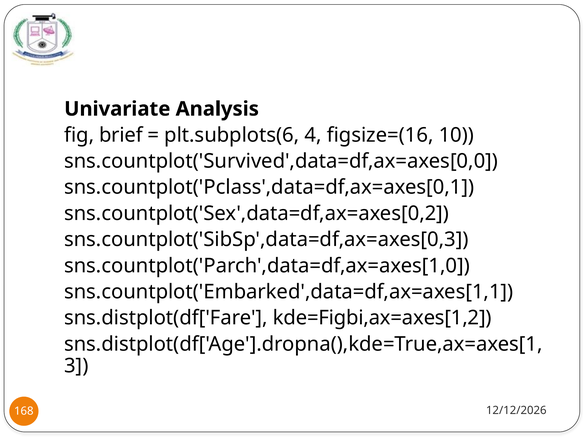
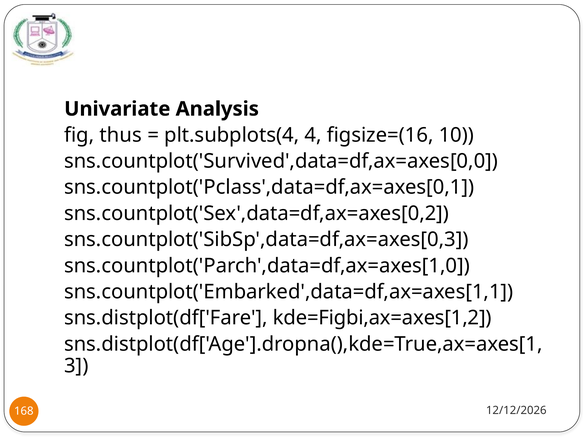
brief: brief -> thus (121, 135)
plt.subplots(6: plt.subplots(6 -> plt.subplots(4 (232, 135)
